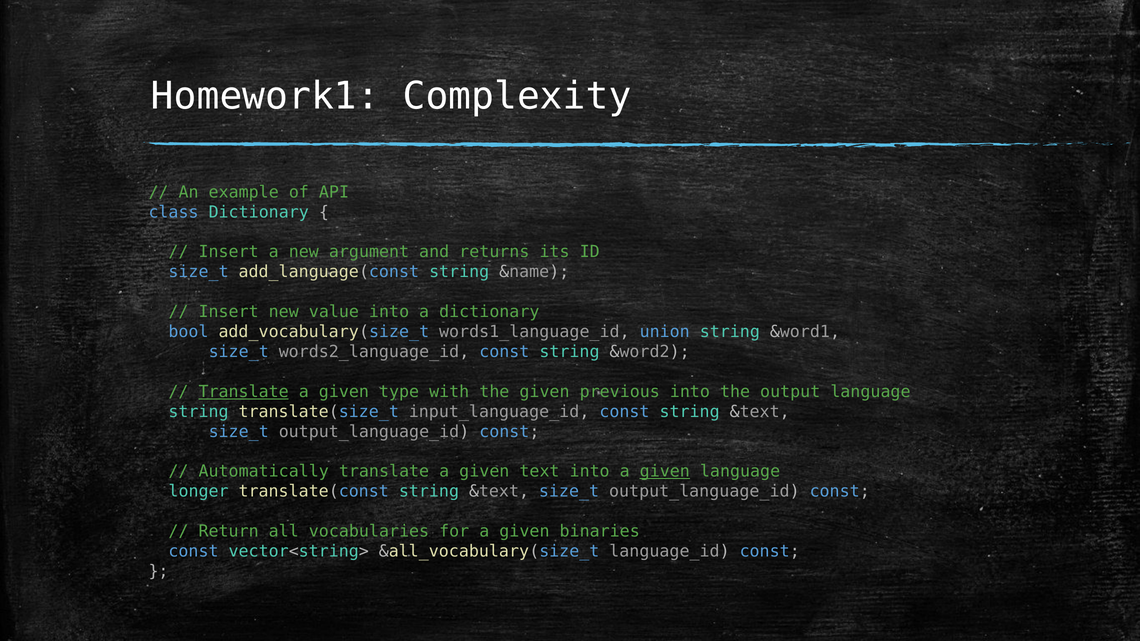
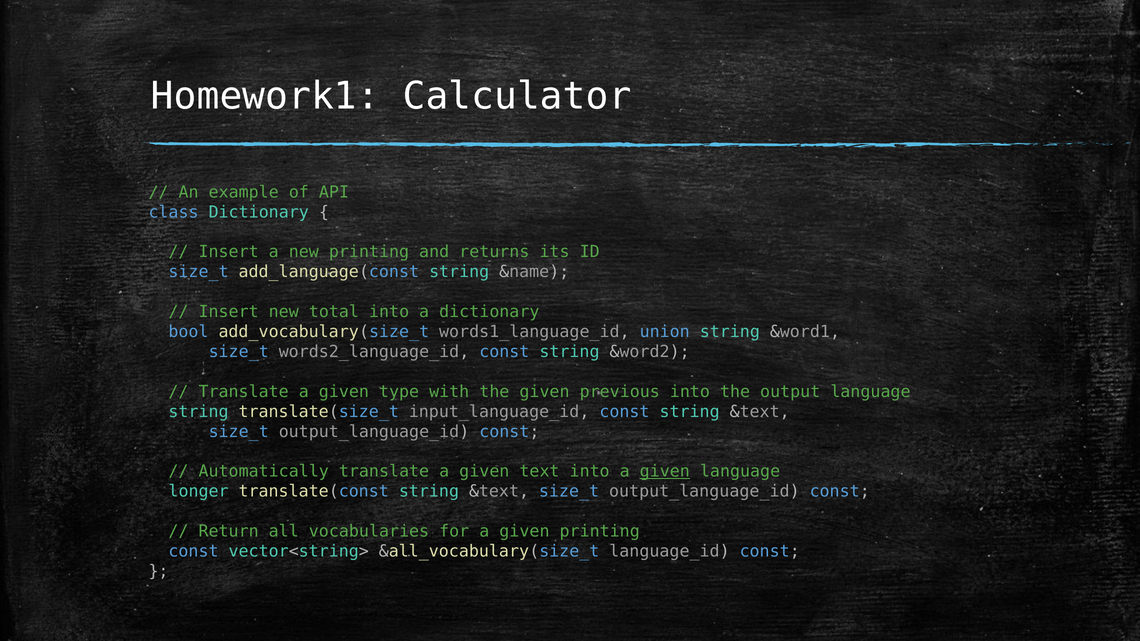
Complexity: Complexity -> Calculator (517, 96)
new argument: argument -> printing (369, 252)
value: value -> total (334, 312)
Translate underline: present -> none (244, 392)
given binaries: binaries -> printing (600, 532)
